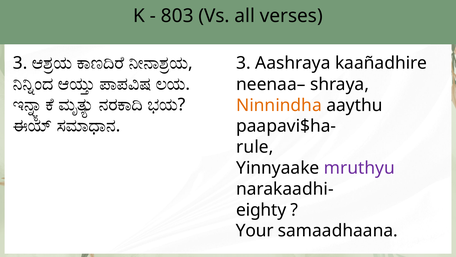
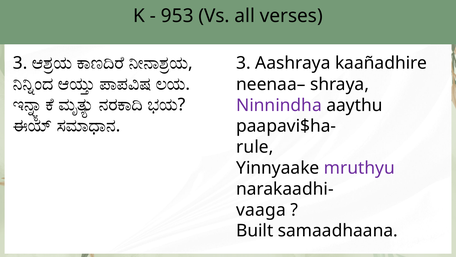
803: 803 -> 953 (177, 16)
Ninnindha colour: orange -> purple (279, 105)
eighty: eighty -> vaaga (261, 210)
Your: Your -> Built (255, 230)
